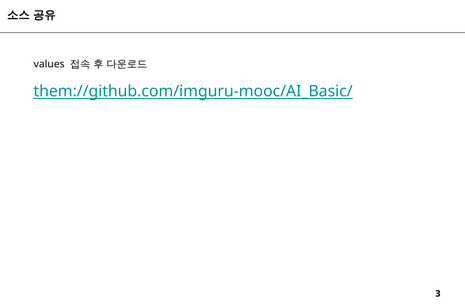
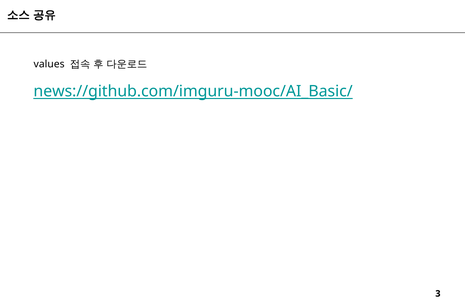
them://github.com/imguru-mooc/AI_Basic/: them://github.com/imguru-mooc/AI_Basic/ -> news://github.com/imguru-mooc/AI_Basic/ (193, 91)
